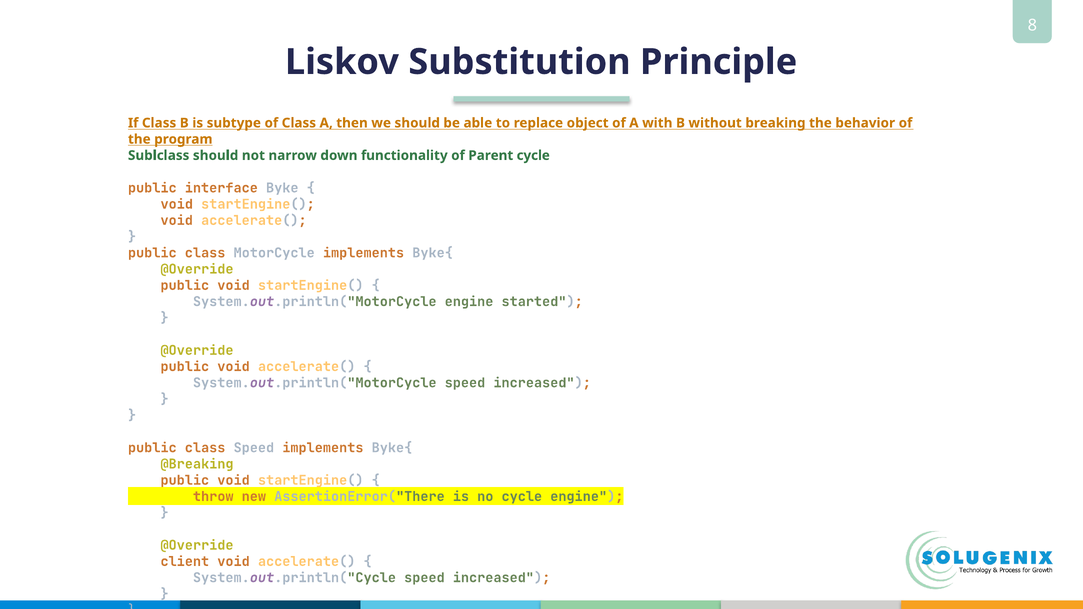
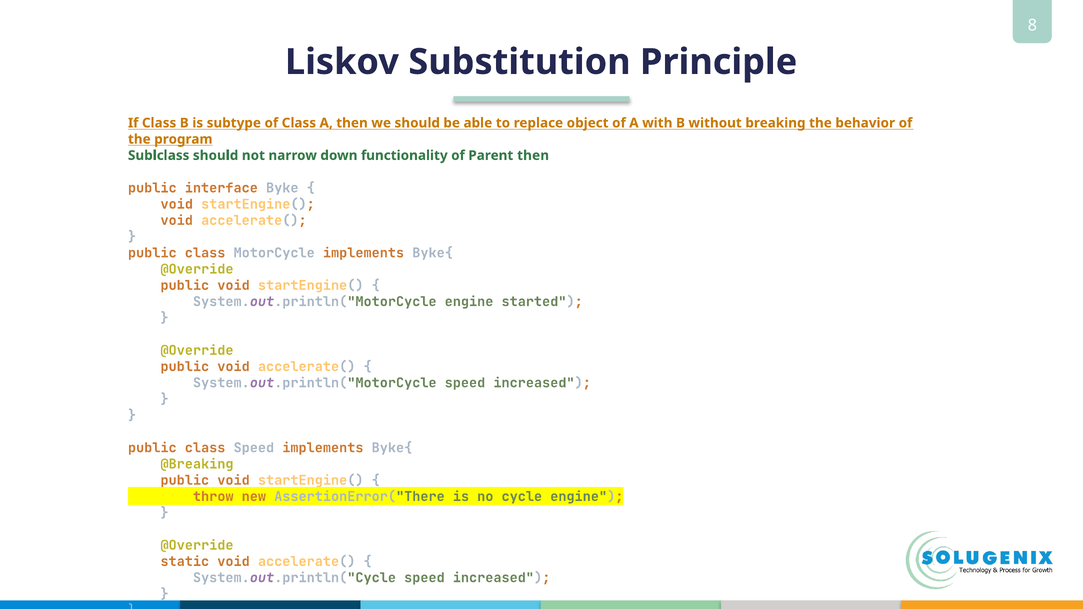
Parent cycle: cycle -> then (533, 155)
client: client -> static (185, 562)
